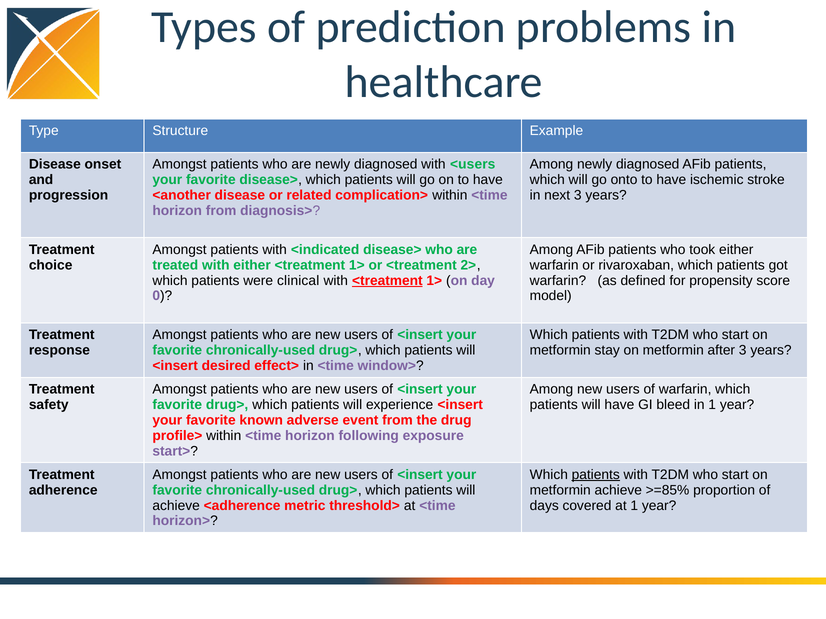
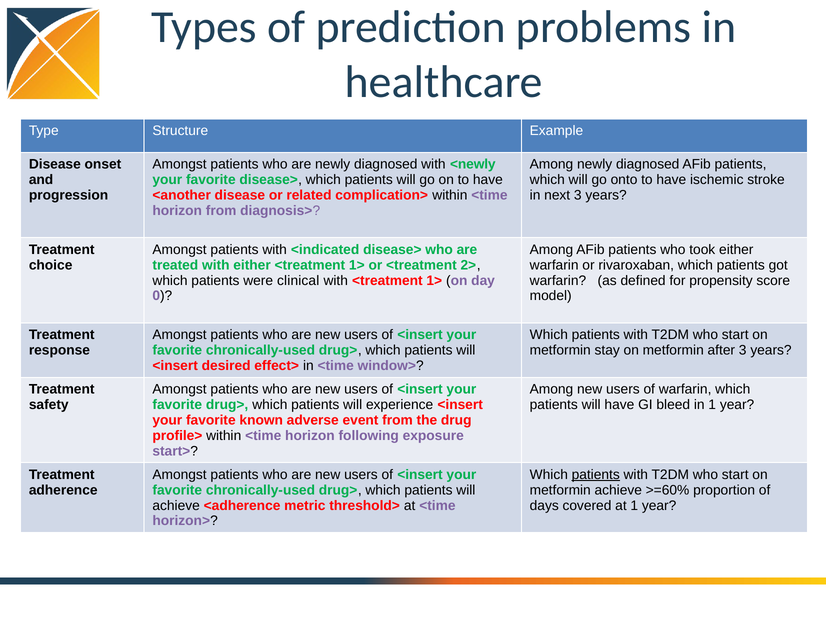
<users: <users -> <newly (473, 164)
<treatment underline: present -> none (387, 281)
>=85%: >=85% -> >=60% (668, 491)
